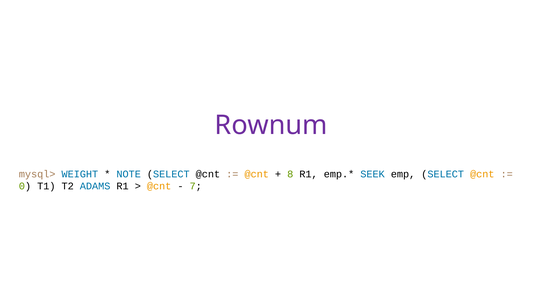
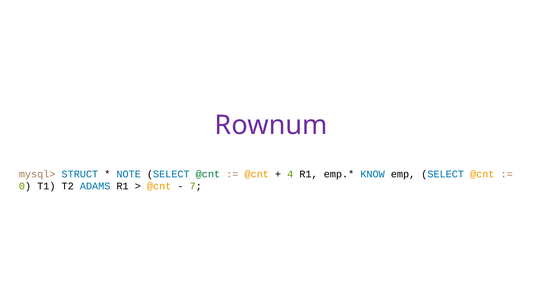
WEIGHT: WEIGHT -> STRUCT (80, 174)
@cnt colour: black -> green (208, 174)
8: 8 -> 4 (290, 174)
SEEK: SEEK -> KNOW (373, 174)
